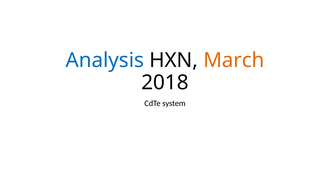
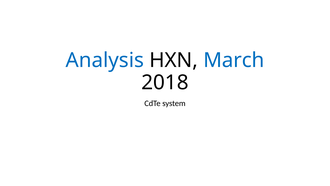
March colour: orange -> blue (234, 60)
